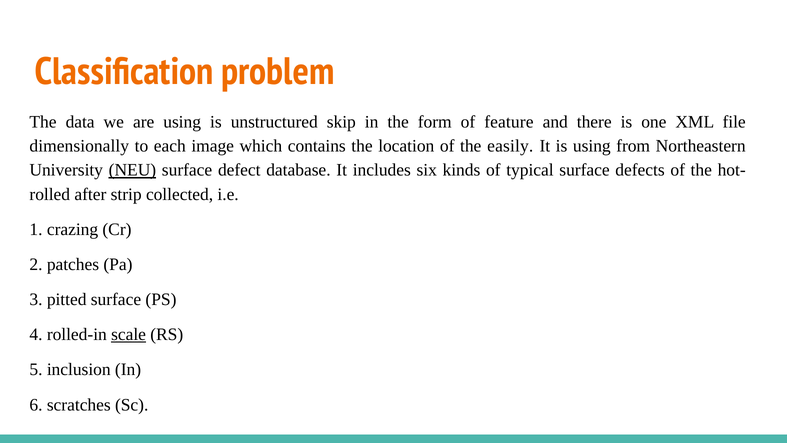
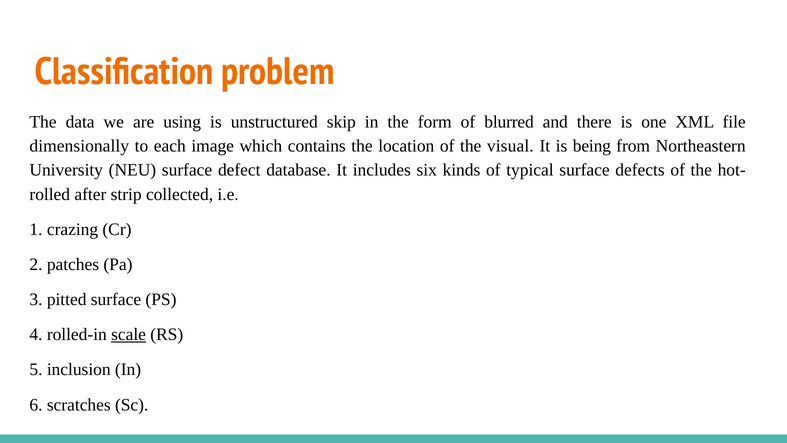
feature: feature -> blurred (509, 122)
easily: easily -> visual (510, 146)
is using: using -> being (592, 146)
NEU underline: present -> none (132, 170)
